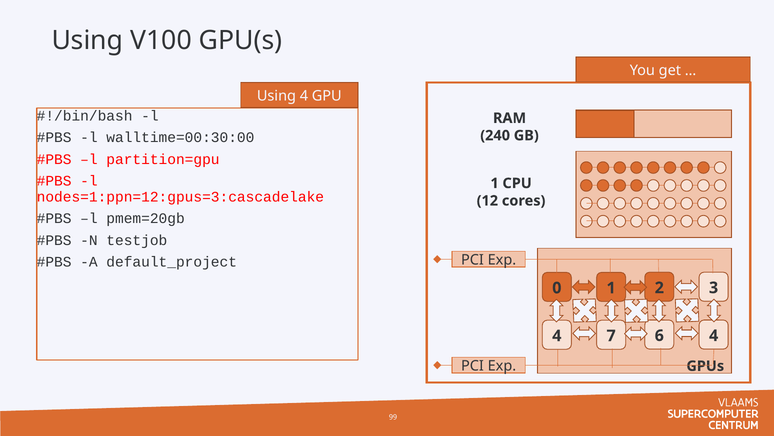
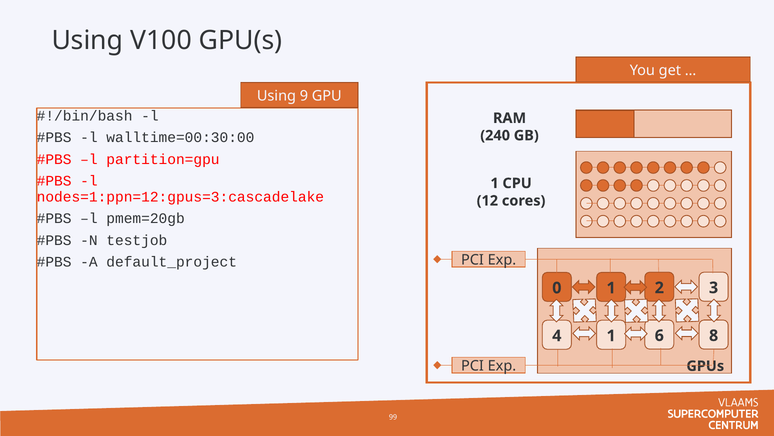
Using 4: 4 -> 9 (304, 96)
6 4: 4 -> 8 (714, 335)
4 7: 7 -> 1 (611, 335)
